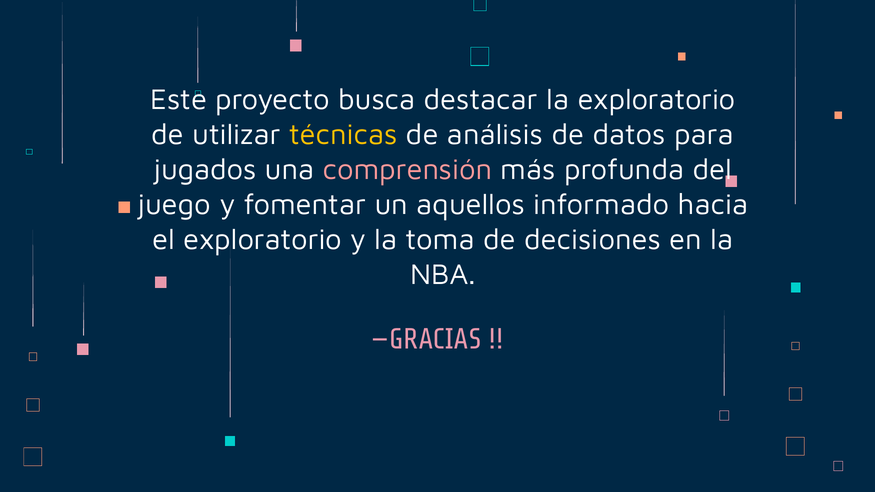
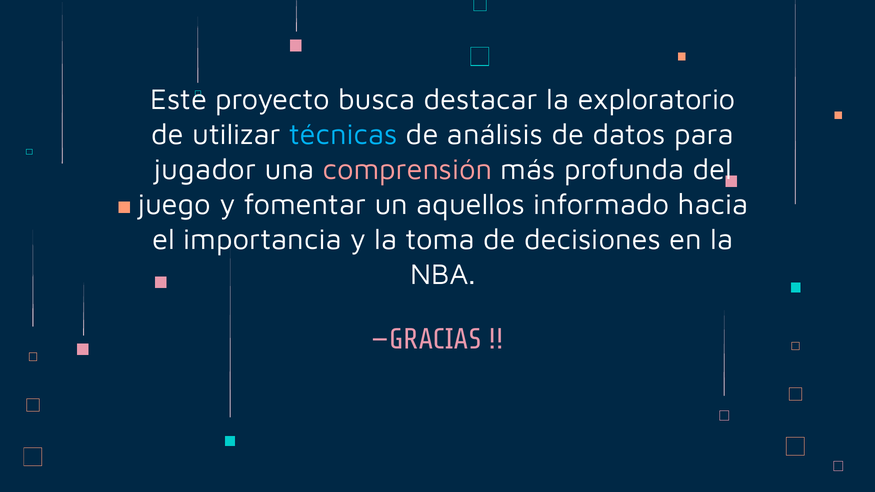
técnicas colour: yellow -> light blue (343, 135)
jugados: jugados -> jugador (205, 170)
el exploratorio: exploratorio -> importancia (263, 240)
